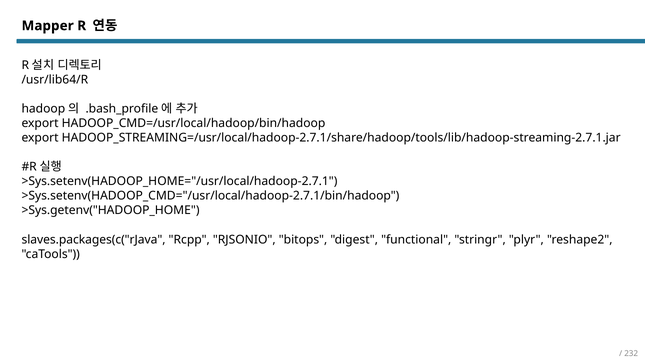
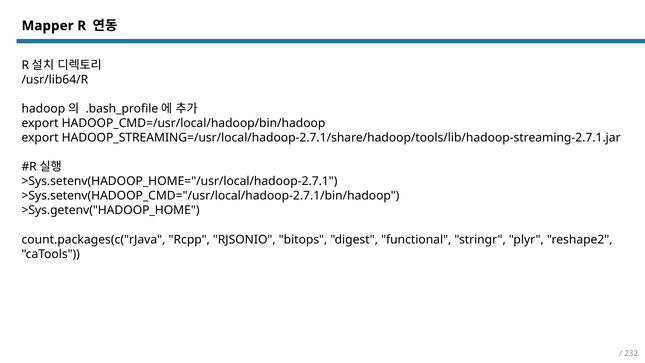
slaves.packages(c("rJava: slaves.packages(c("rJava -> count.packages(c("rJava (93, 239)
